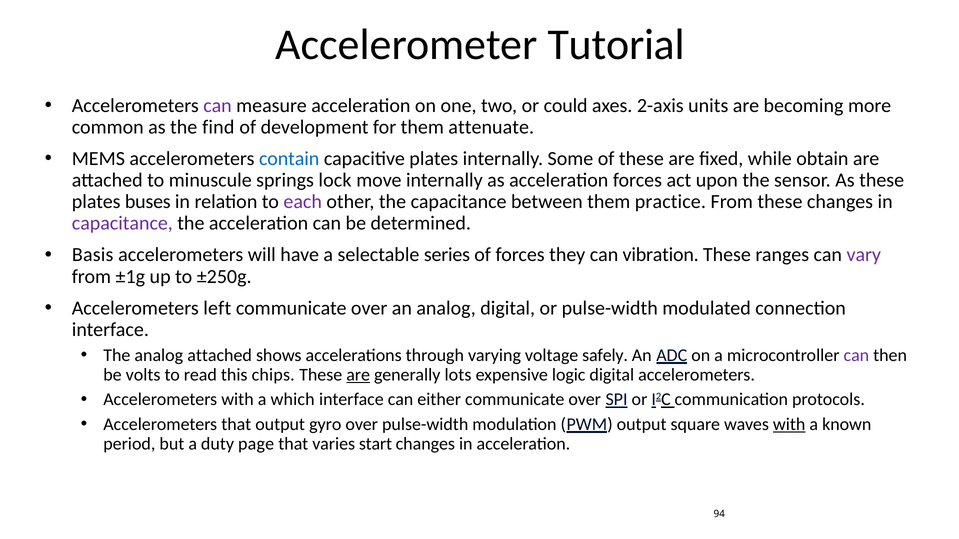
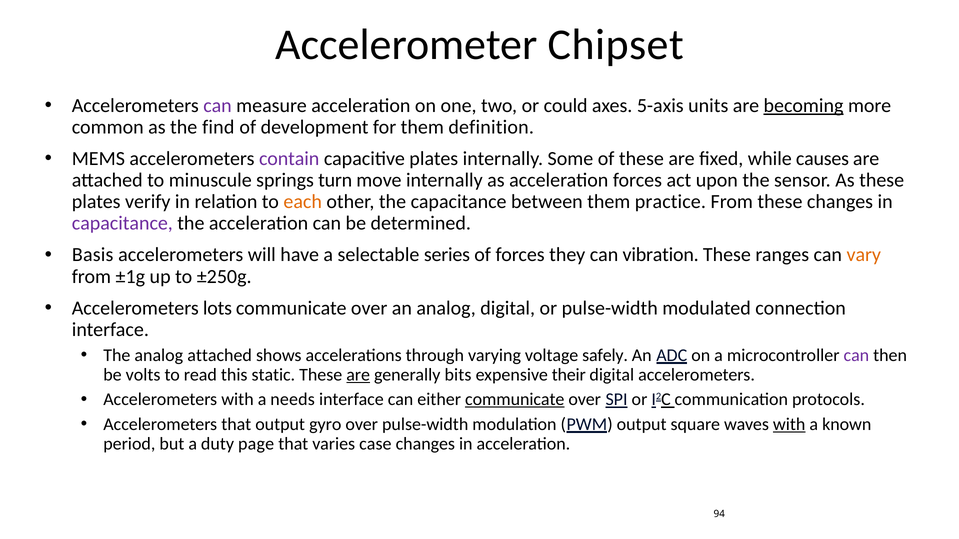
Tutorial: Tutorial -> Chipset (616, 45)
2-axis: 2-axis -> 5-axis (660, 106)
becoming underline: none -> present (804, 106)
attenuate: attenuate -> definition (491, 127)
contain colour: blue -> purple (289, 159)
obtain: obtain -> causes (822, 159)
lock: lock -> turn (335, 180)
buses: buses -> verify (148, 202)
each colour: purple -> orange (303, 202)
vary colour: purple -> orange (864, 255)
left: left -> lots (217, 308)
chips: chips -> static (273, 375)
lots: lots -> bits (458, 375)
logic: logic -> their (569, 375)
which: which -> needs (293, 400)
communicate underline: none -> present (515, 400)
start: start -> case (375, 444)
